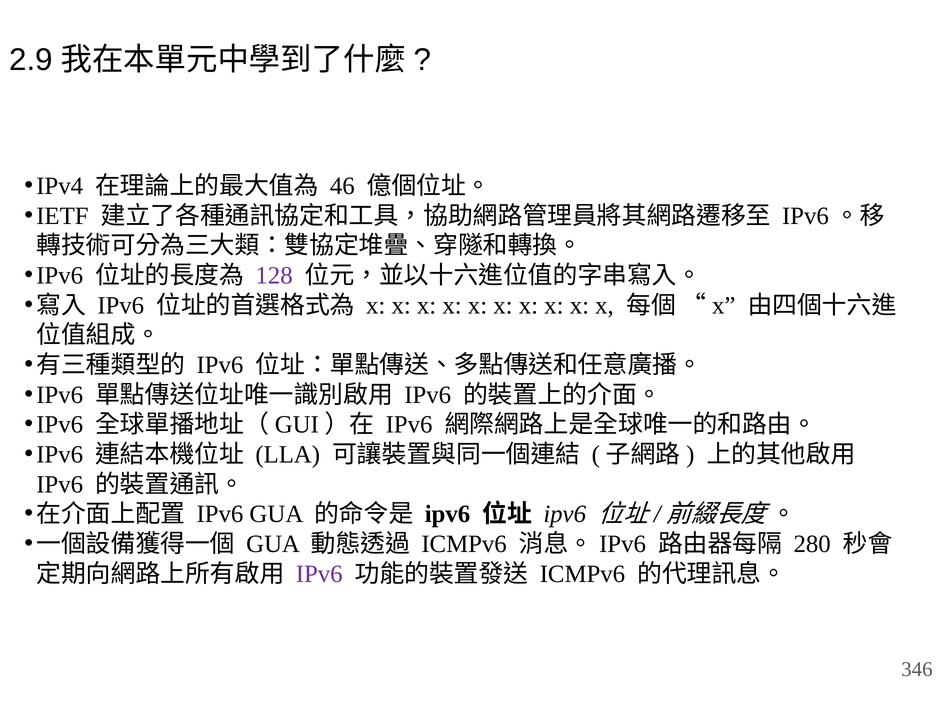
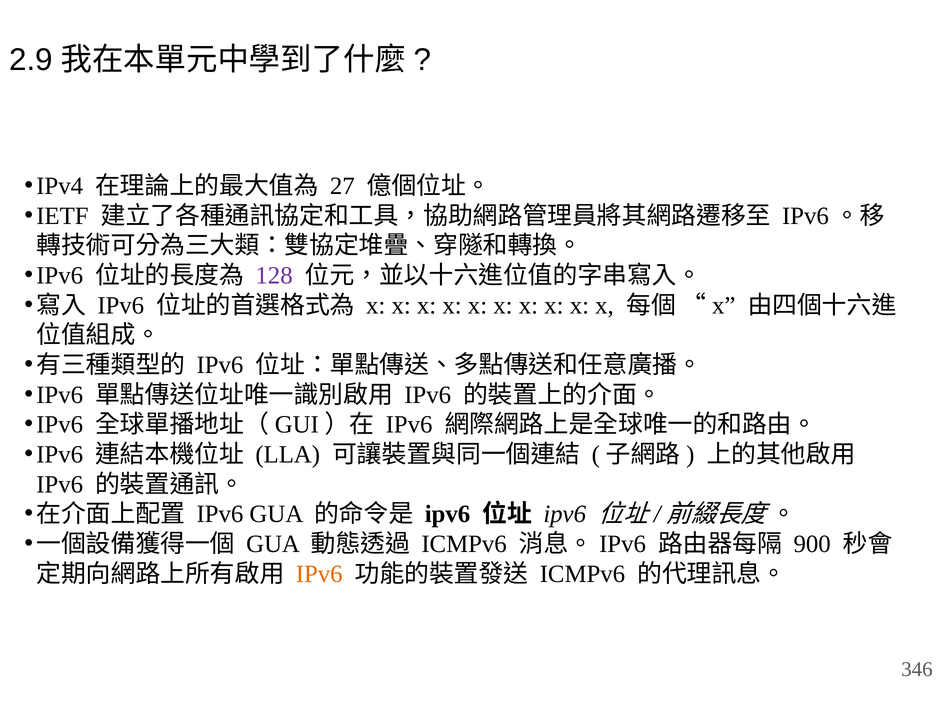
46: 46 -> 27 (342, 186)
280: 280 -> 900 (812, 544)
IPv6 colour: purple -> orange (319, 574)
